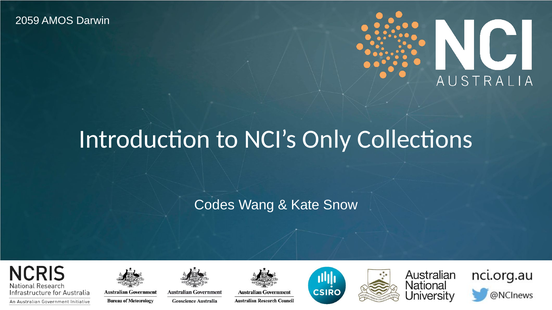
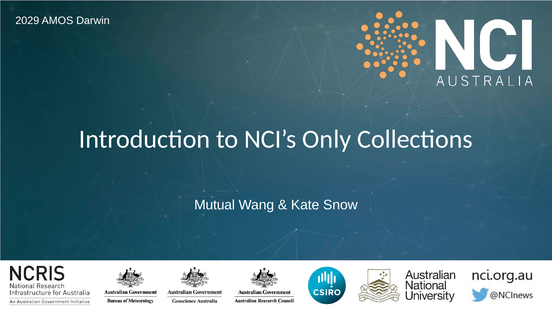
2059: 2059 -> 2029 (27, 21)
Codes: Codes -> Mutual (215, 205)
